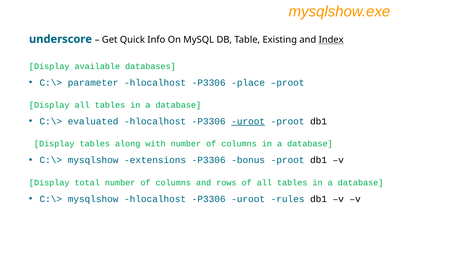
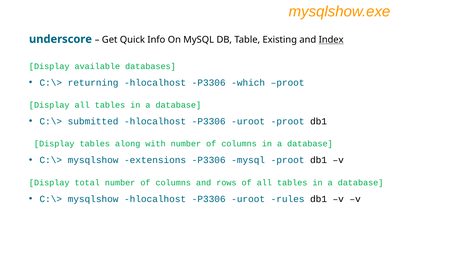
parameter: parameter -> returning (93, 83)
place: place -> which (248, 83)
evaluated: evaluated -> submitted (93, 121)
uroot underline: present -> none (248, 121)
P3306 bonus: bonus -> mysql (248, 160)
